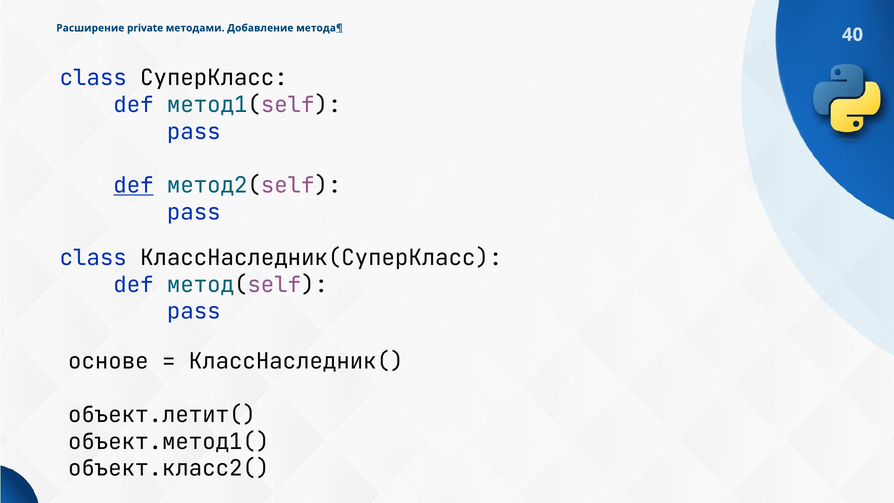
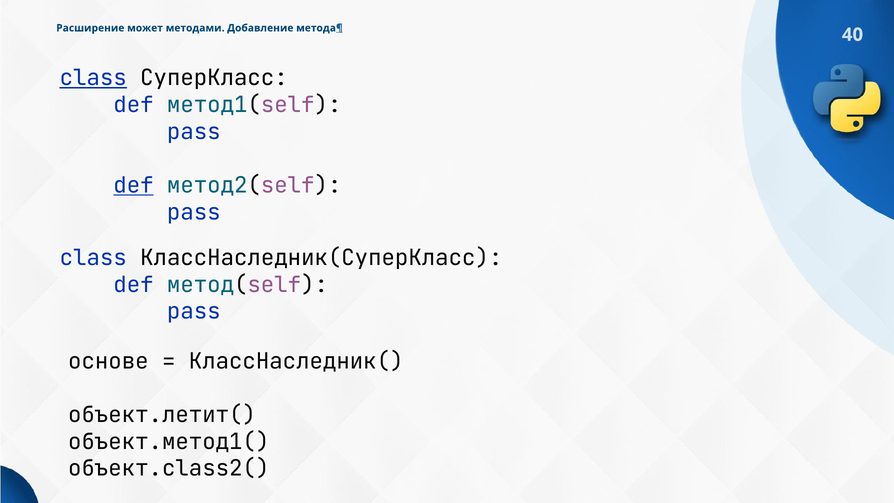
private: private -> может (145, 28)
class underline: none -> present (93, 78)
объект.класс2(: объект.класс2( -> объект.class2( (169, 468)
